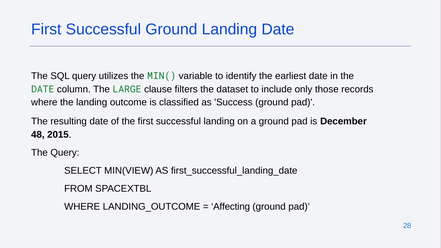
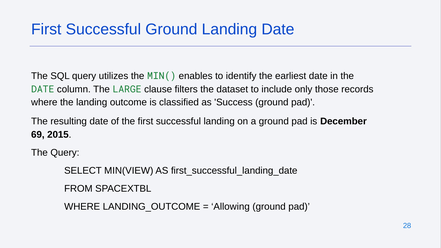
variable: variable -> enables (196, 76)
48: 48 -> 69 (38, 135)
Affecting: Affecting -> Allowing (231, 207)
